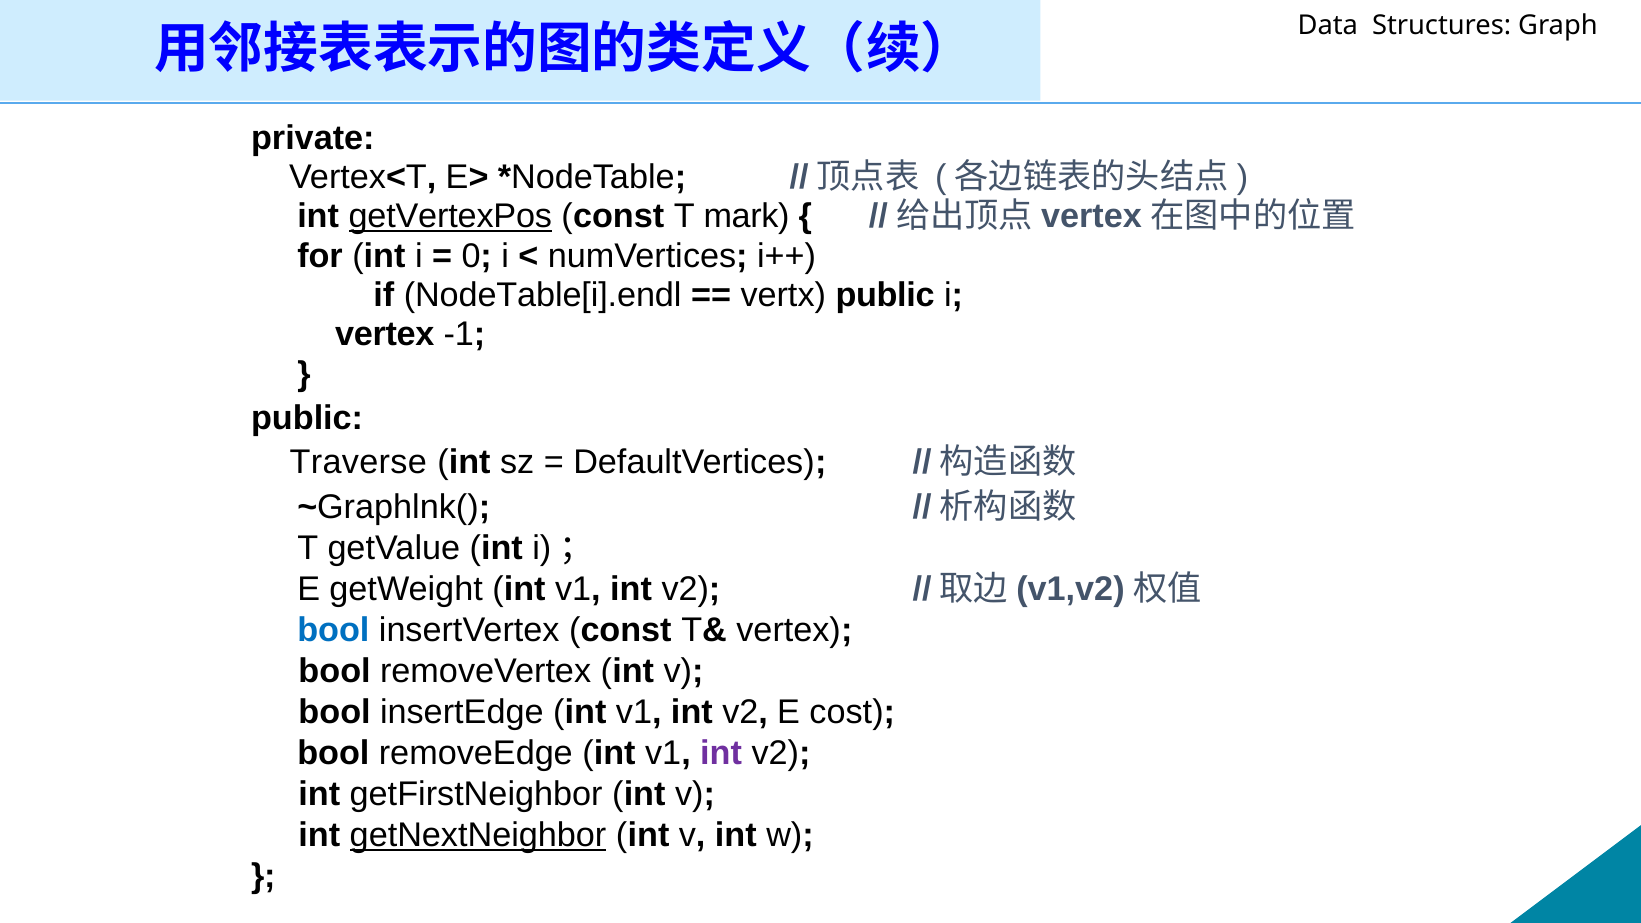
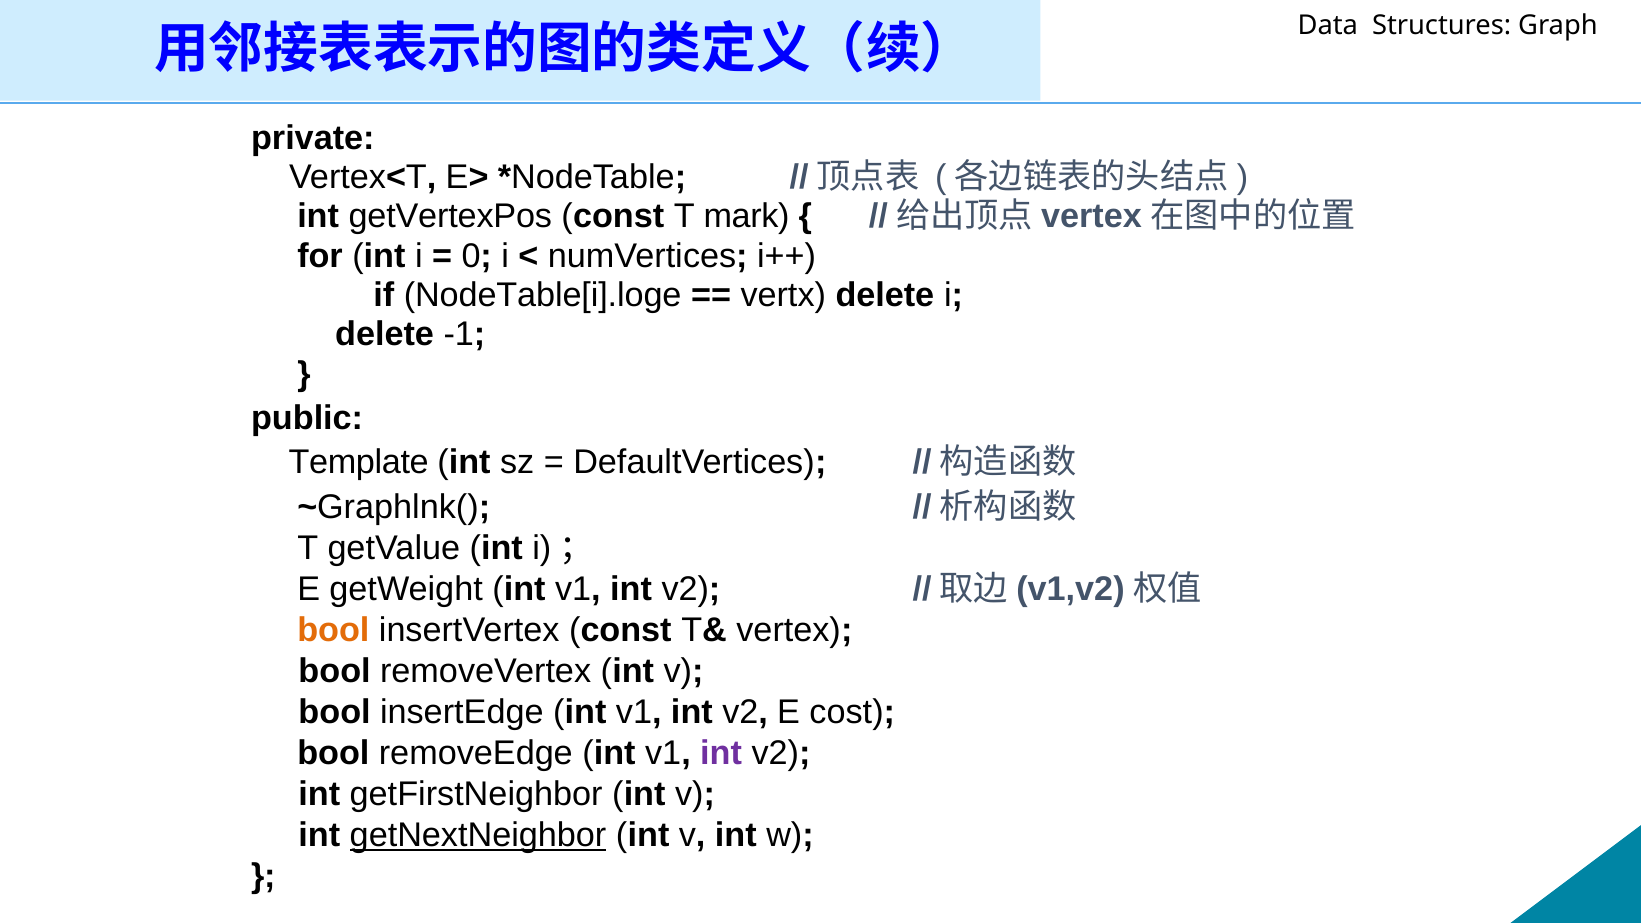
getVertexPos underline: present -> none (450, 217)
NodeTable[i].endl: NodeTable[i].endl -> NodeTable[i].loge (543, 295)
vertx public: public -> delete (885, 295)
vertex: vertex -> delete (385, 335)
Traverse: Traverse -> Template (359, 463)
bool colour: blue -> orange (333, 630)
